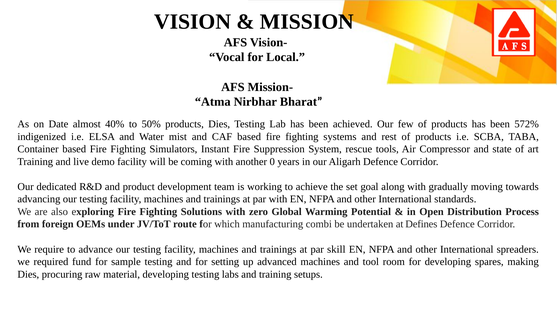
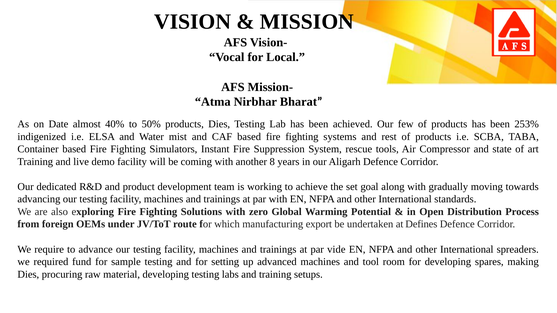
572%: 572% -> 253% (527, 124)
0: 0 -> 8 (272, 162)
combi: combi -> export (319, 224)
skill: skill -> vide (336, 249)
